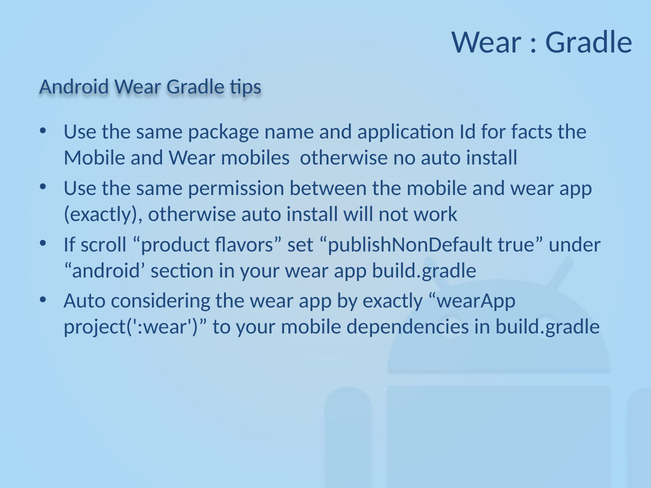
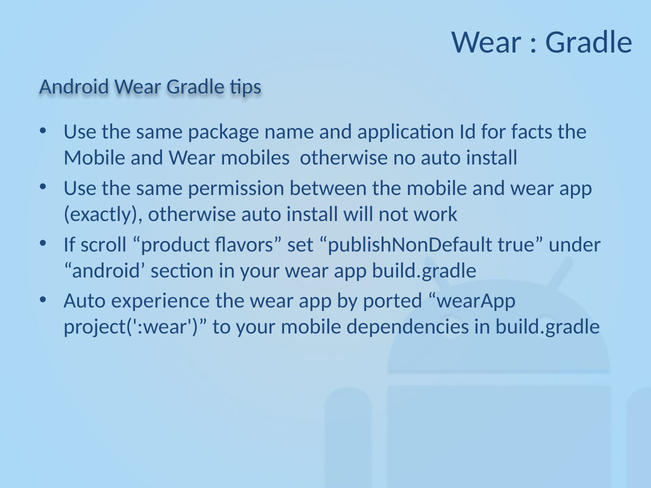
considering: considering -> experience (160, 301)
by exactly: exactly -> ported (393, 301)
